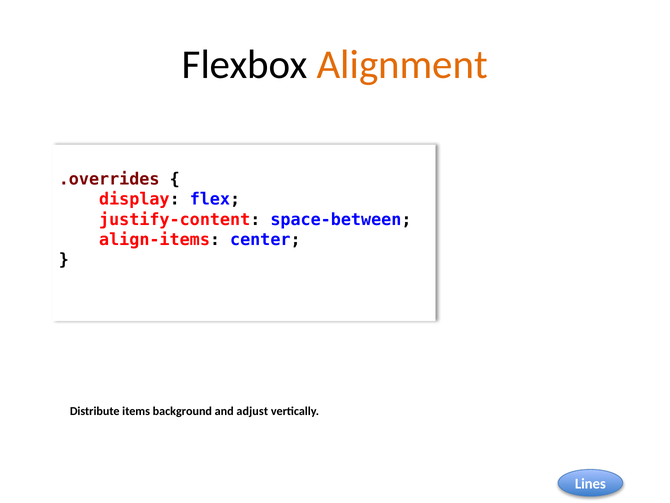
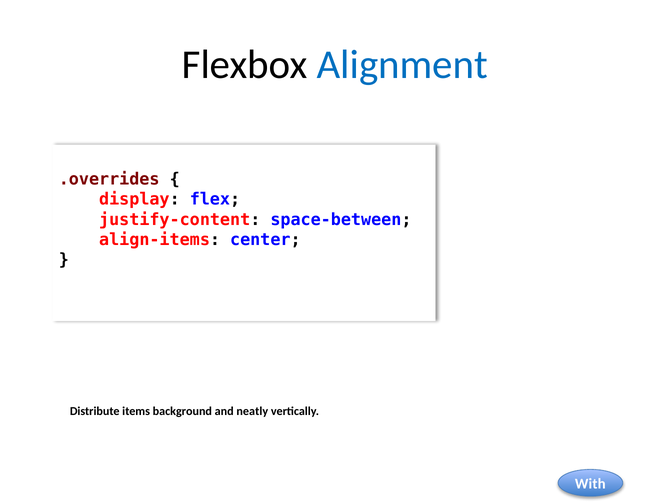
Alignment colour: orange -> blue (402, 65)
adjust: adjust -> neatly (252, 411)
Lines: Lines -> With (590, 483)
